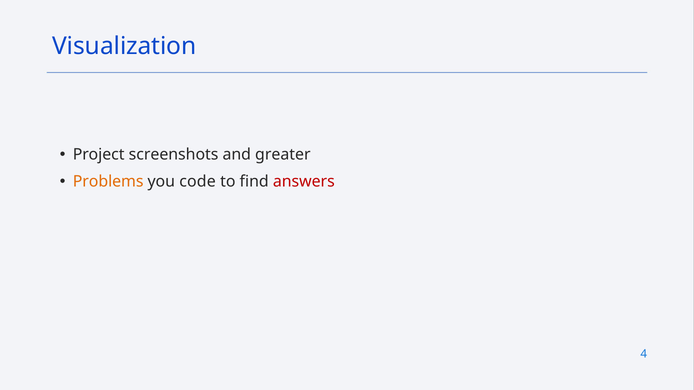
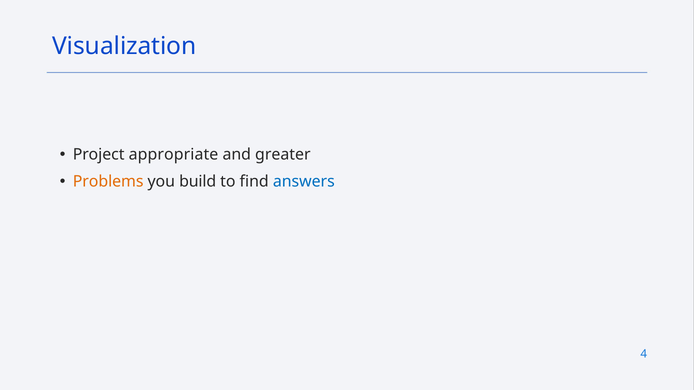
screenshots: screenshots -> appropriate (174, 155)
code: code -> build (198, 182)
answers colour: red -> blue (304, 182)
